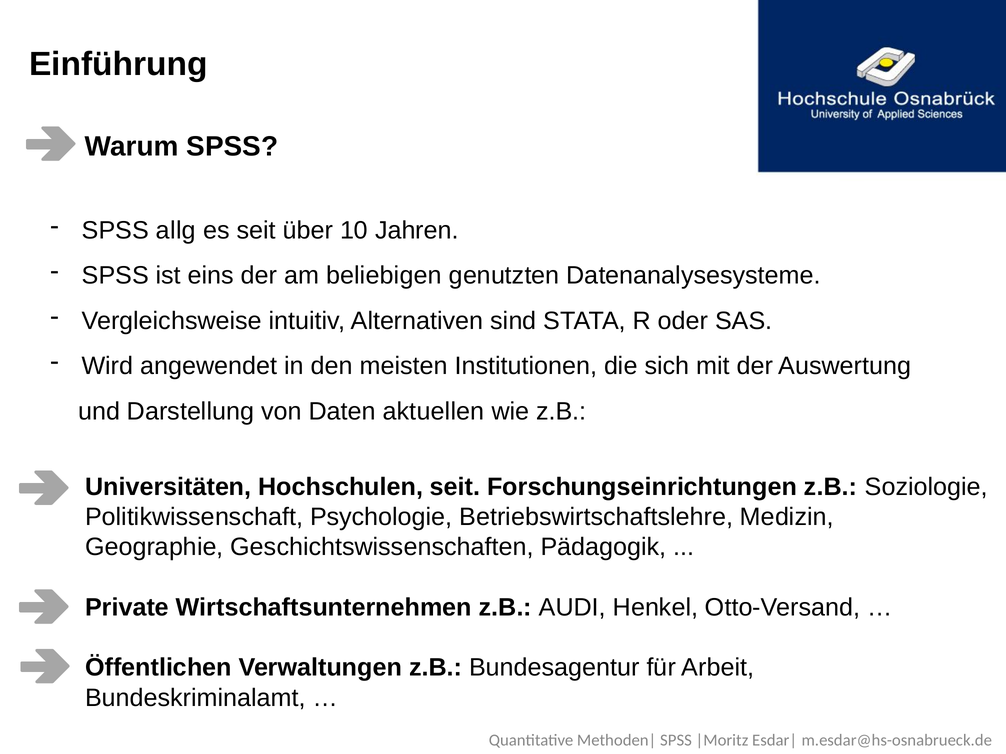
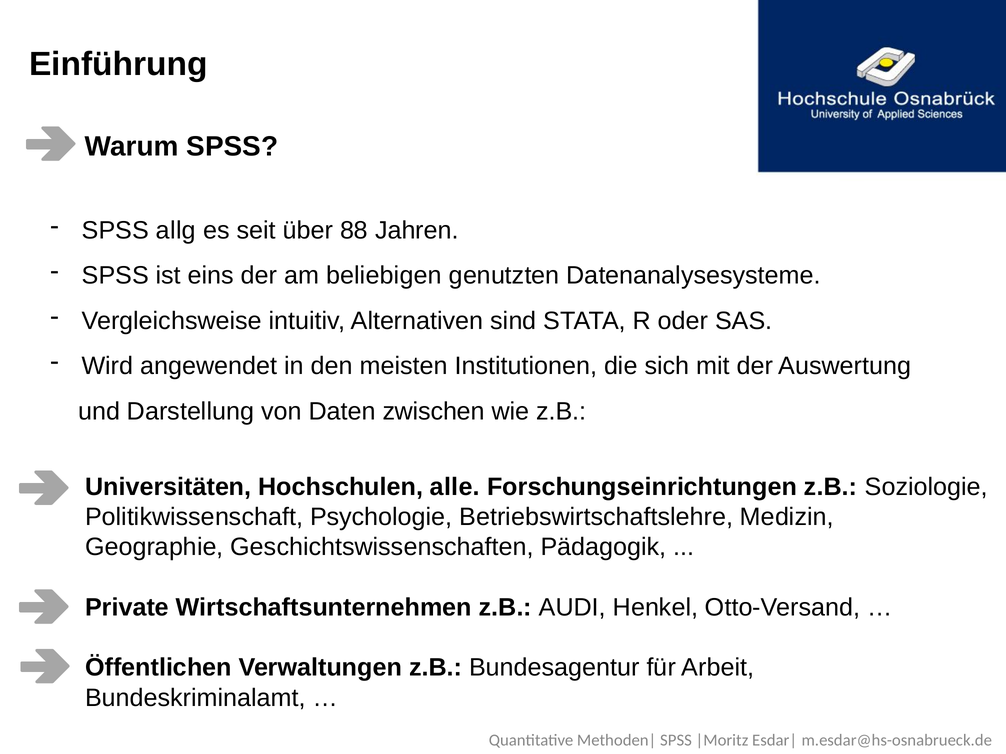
10: 10 -> 88 (354, 231)
aktuellen: aktuellen -> zwischen (434, 412)
Hochschulen seit: seit -> alle (455, 487)
